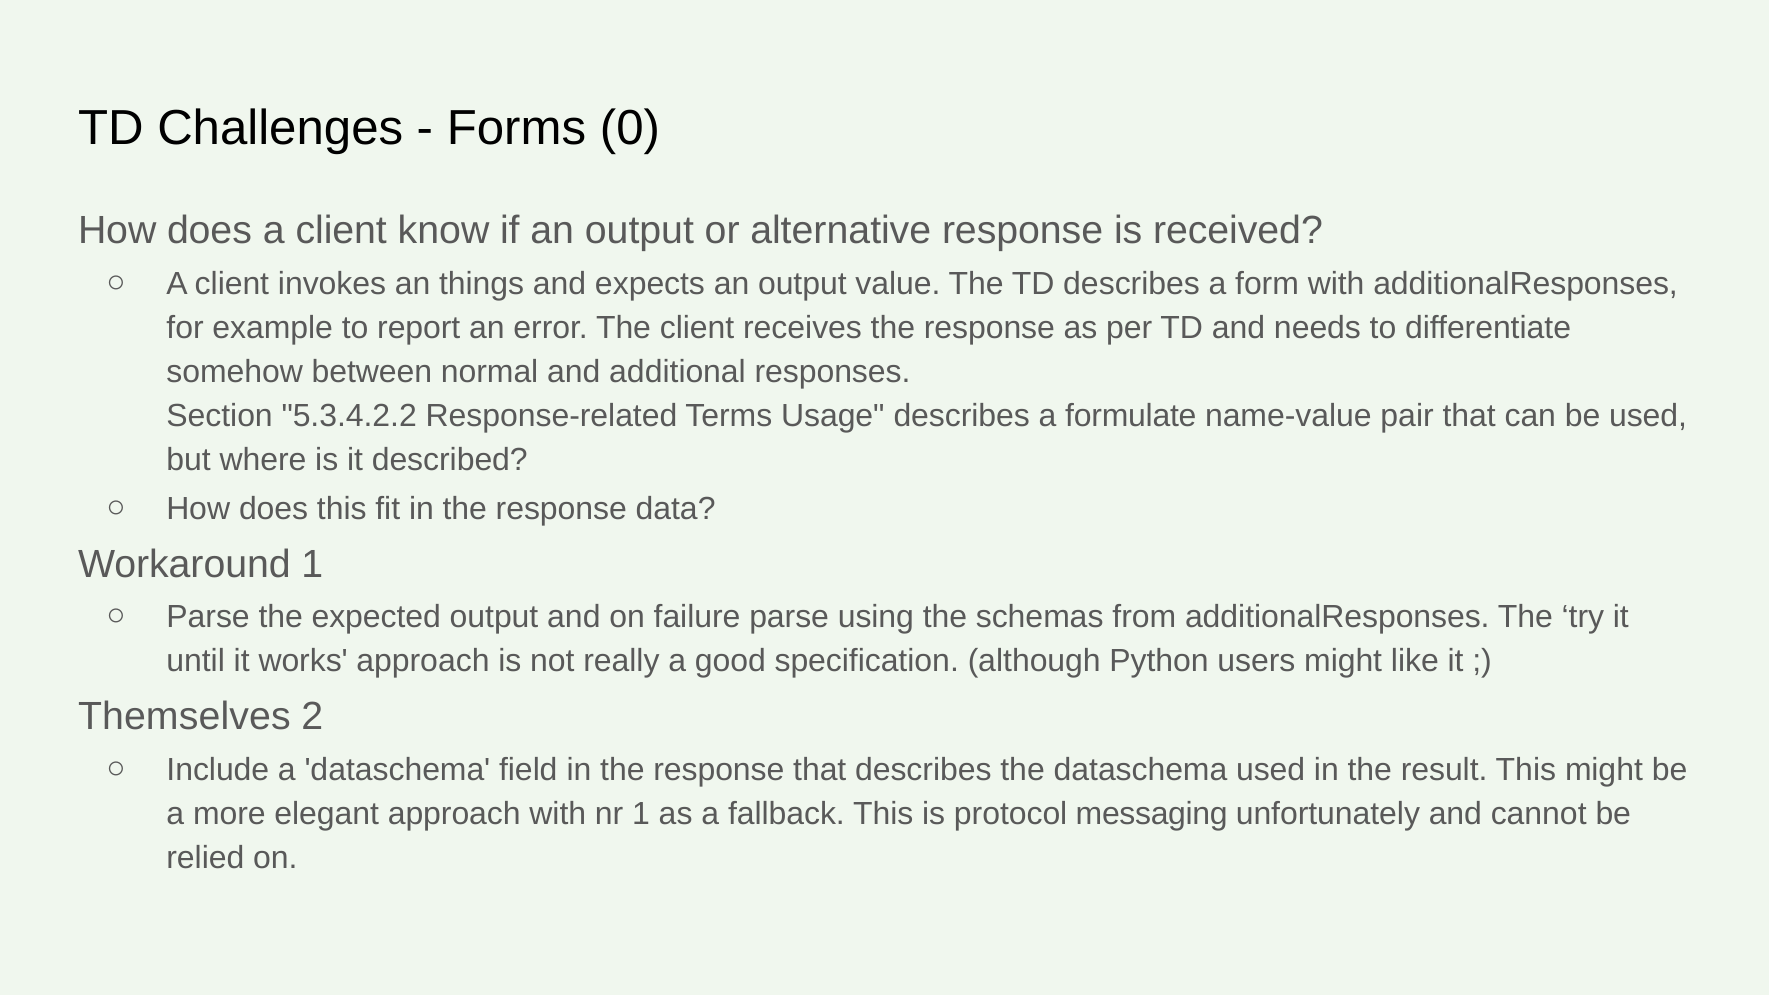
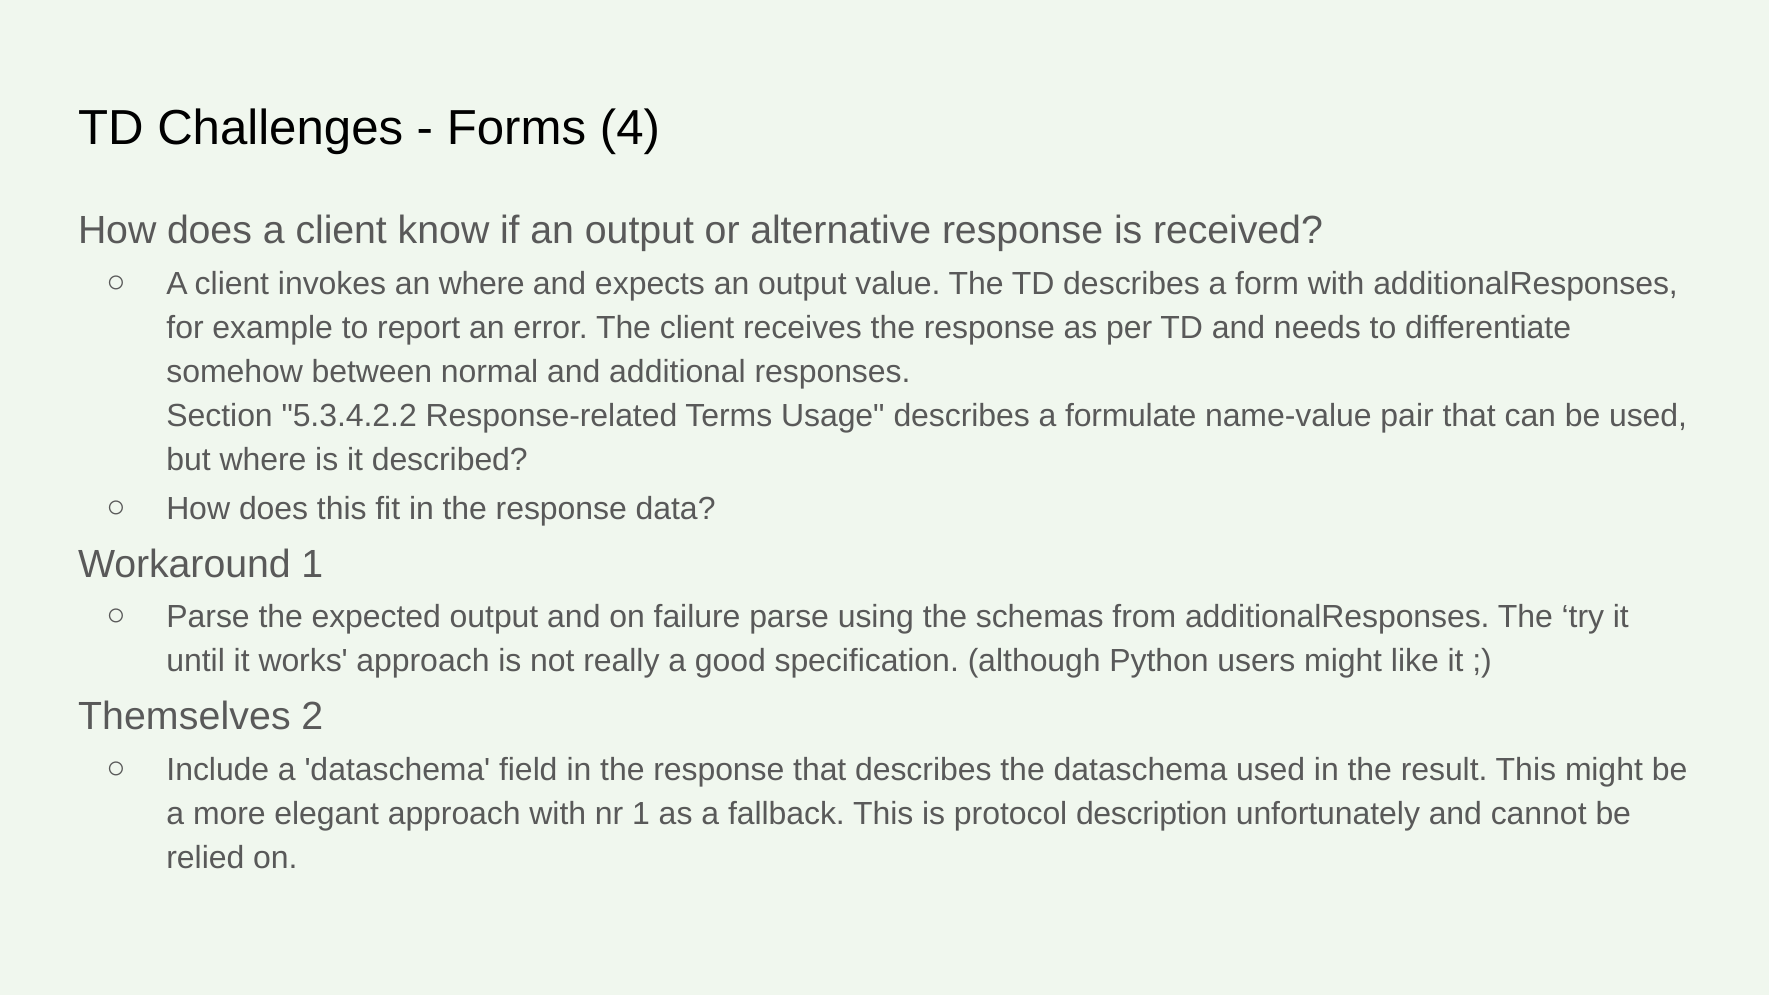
0: 0 -> 4 (630, 128)
an things: things -> where (482, 284)
messaging: messaging -> description (1152, 814)
